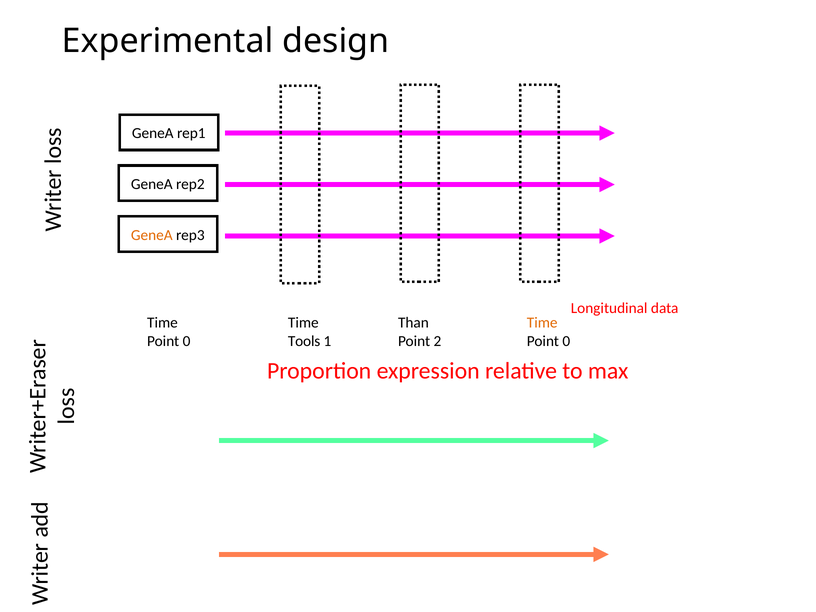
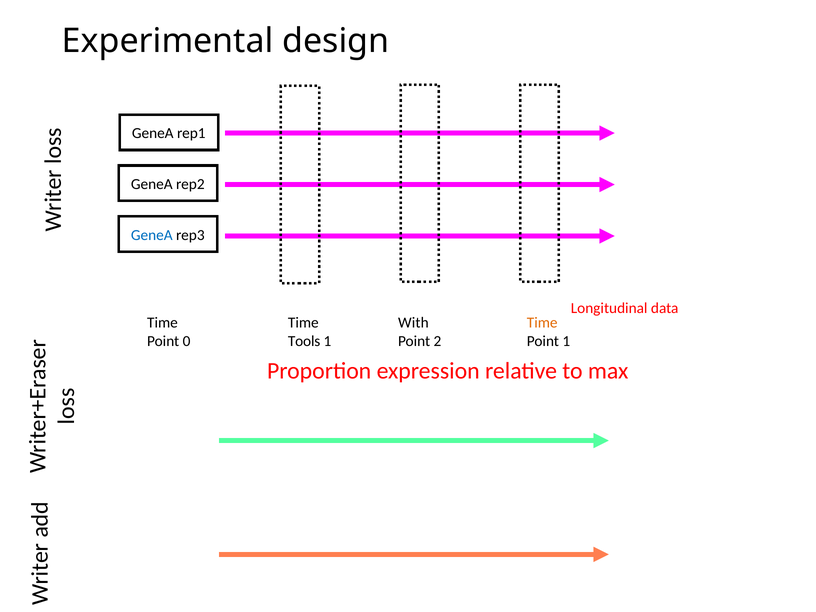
GeneA colour: orange -> blue (152, 235)
Than: Than -> With (413, 323)
0: 0 -> 1 (566, 341)
